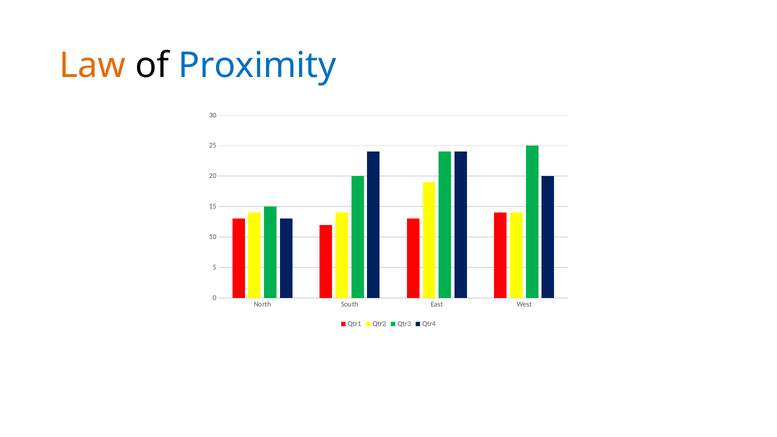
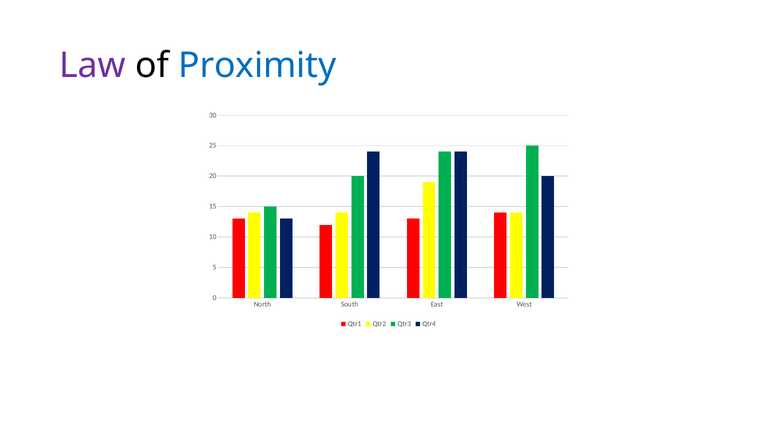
Law colour: orange -> purple (93, 65)
